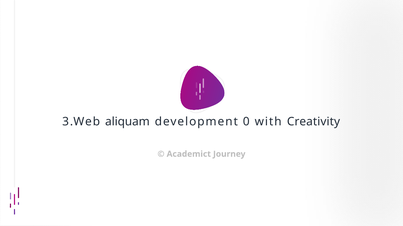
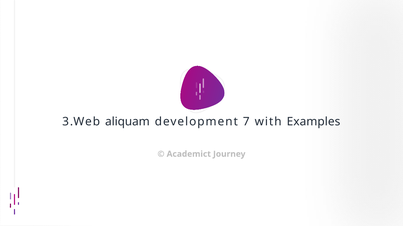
0: 0 -> 7 (246, 122)
Creativity: Creativity -> Examples (314, 122)
